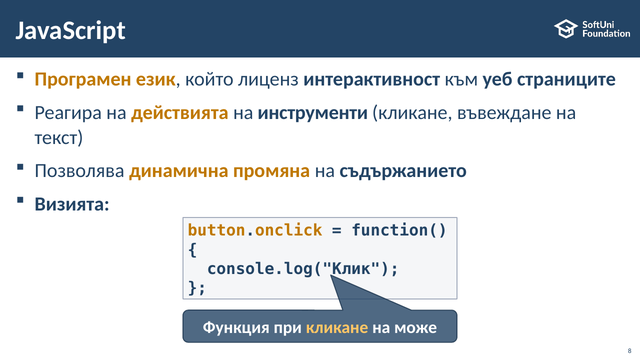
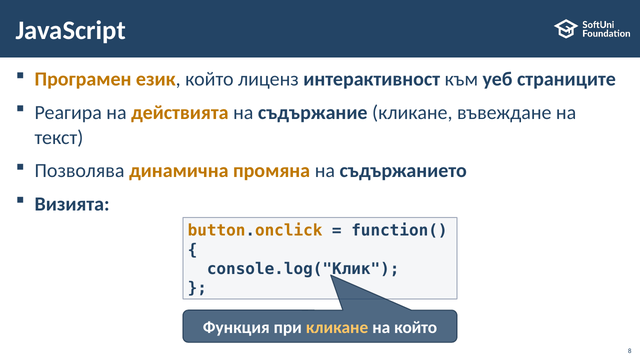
инструменти: инструменти -> съдържание (313, 112)
на може: може -> който (416, 327)
